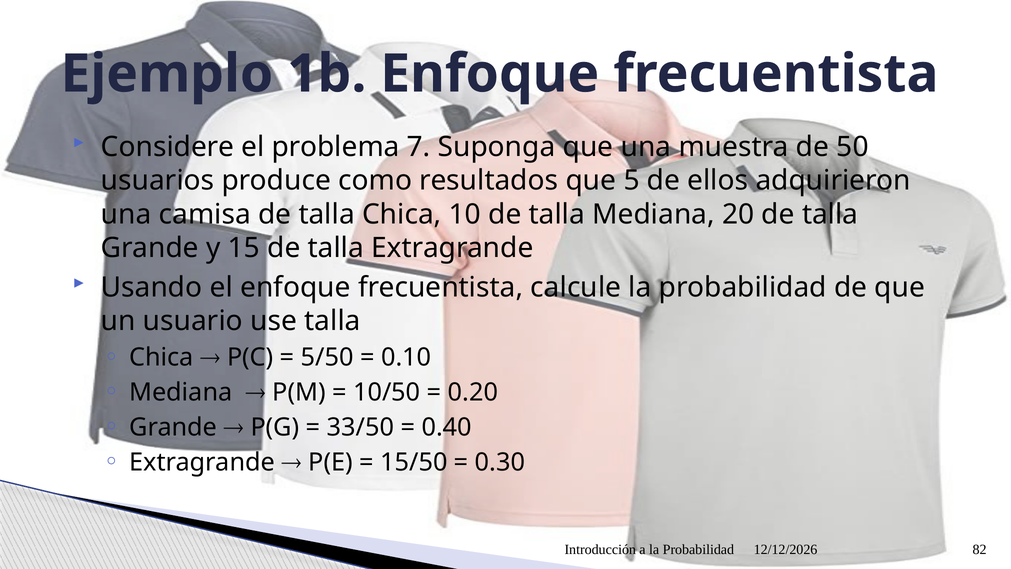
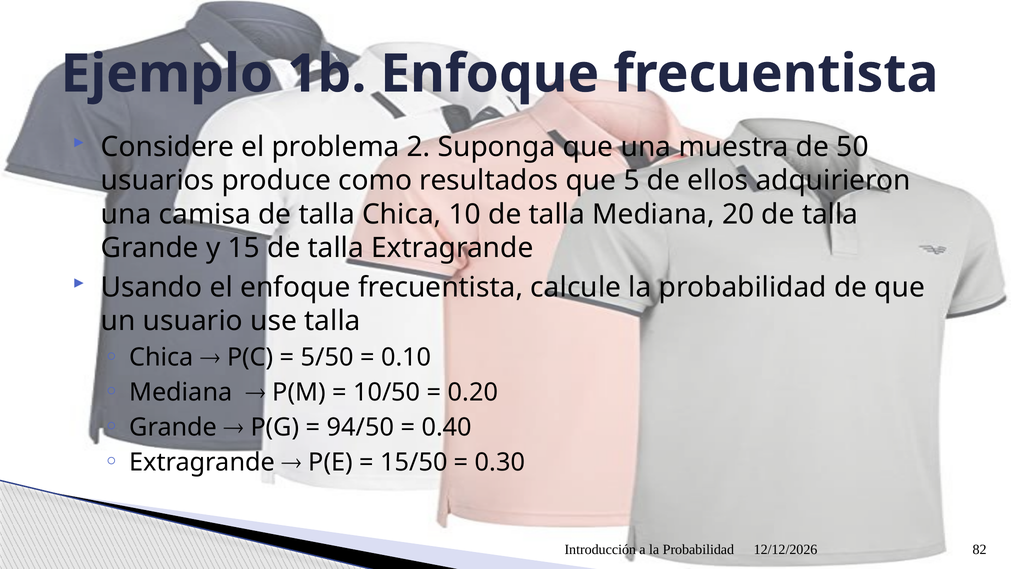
7: 7 -> 2 (419, 147)
33/50: 33/50 -> 94/50 (360, 427)
